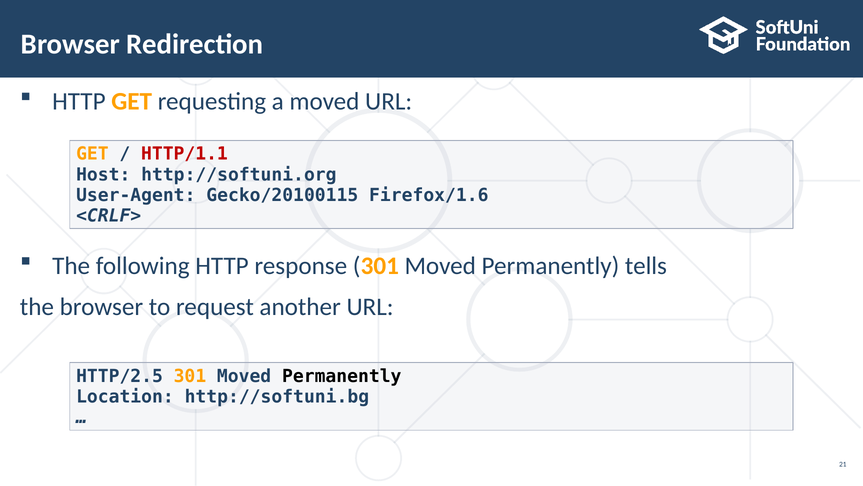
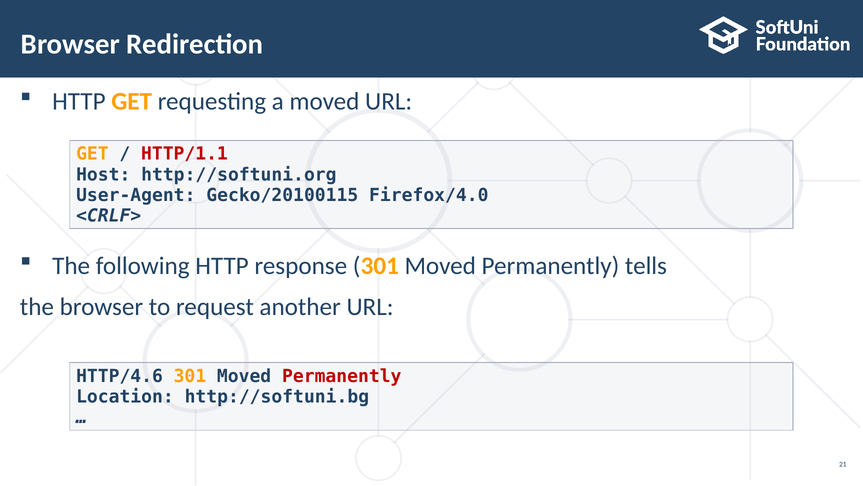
Firefox/1.6: Firefox/1.6 -> Firefox/4.0 (429, 195)
HTTP/2.5: HTTP/2.5 -> HTTP/4.6 (119, 376)
Permanently colour: black -> red (342, 376)
